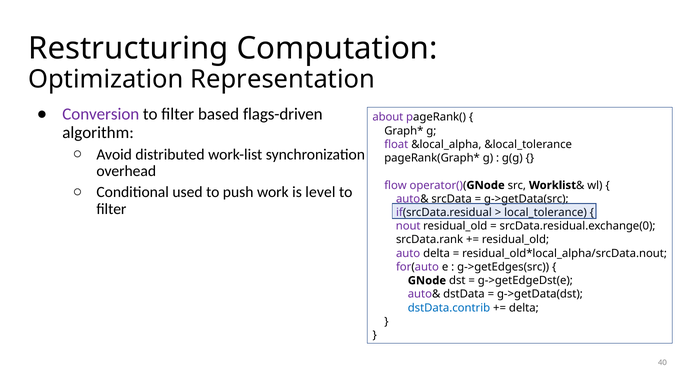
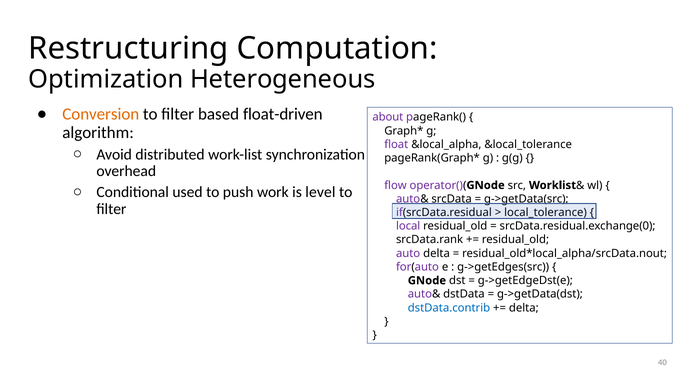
Representation: Representation -> Heterogeneous (283, 79)
Conversion colour: purple -> orange (101, 114)
flags-driven: flags-driven -> float-driven (283, 114)
nout: nout -> local (408, 226)
